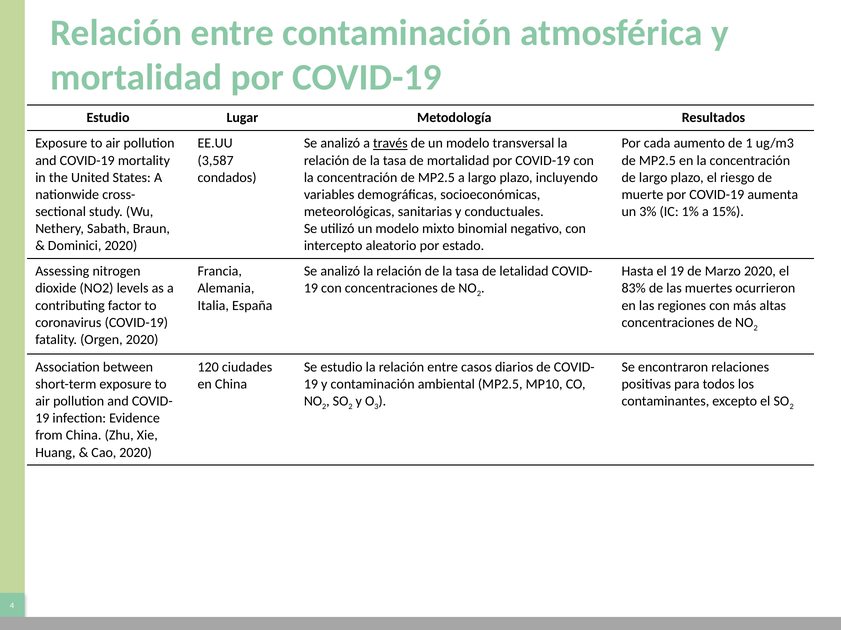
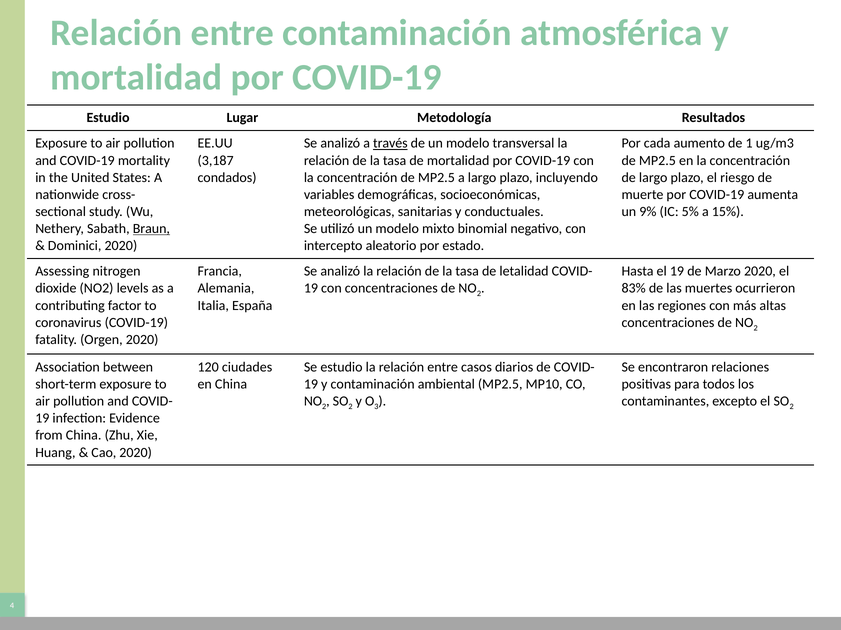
3,587: 3,587 -> 3,187 (216, 161)
3%: 3% -> 9% (648, 212)
1%: 1% -> 5% (690, 212)
Braun underline: none -> present (151, 229)
